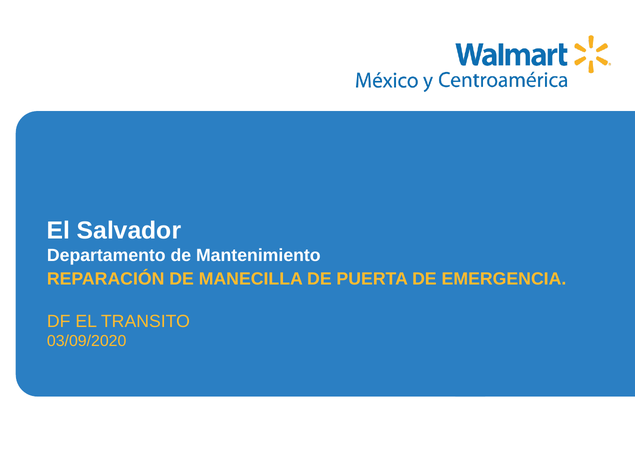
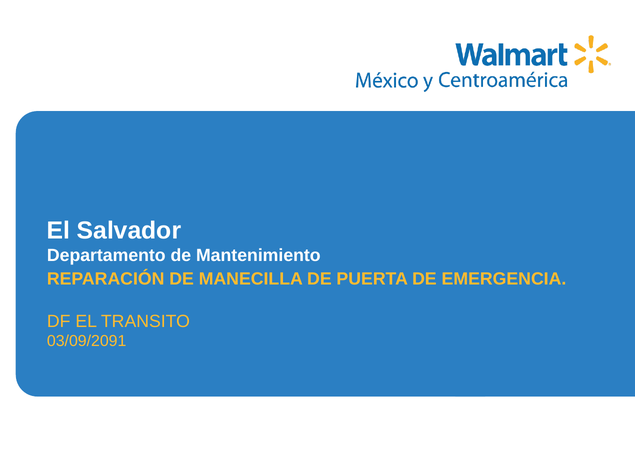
03/09/2020: 03/09/2020 -> 03/09/2091 (87, 341)
